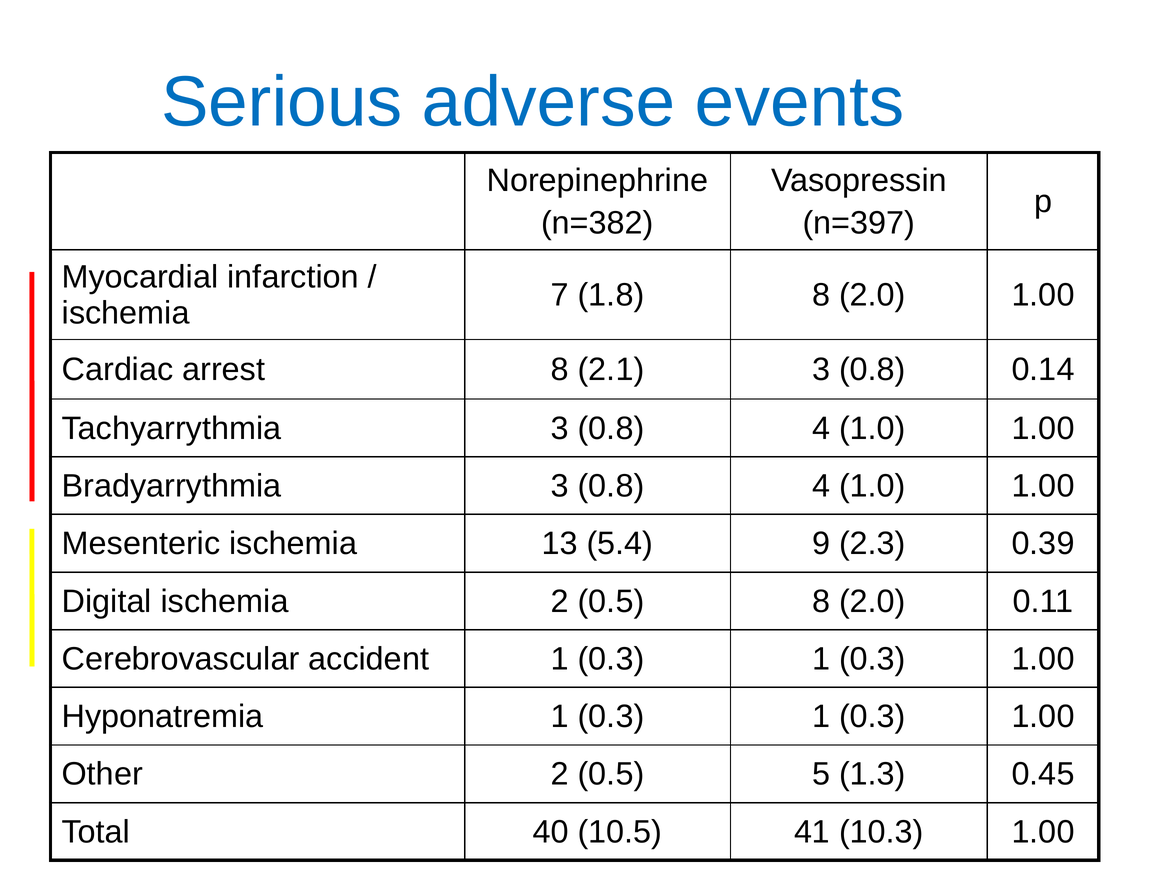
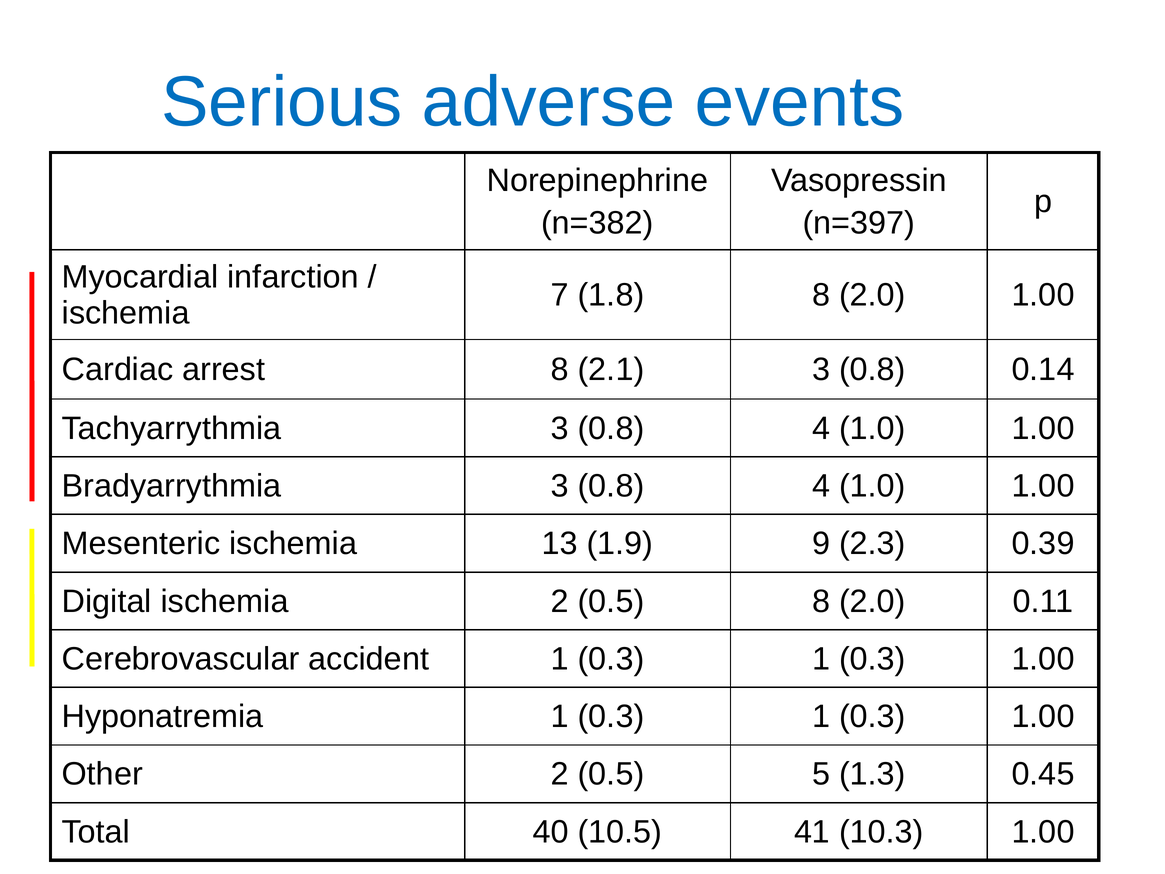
5.4: 5.4 -> 1.9 (620, 544)
